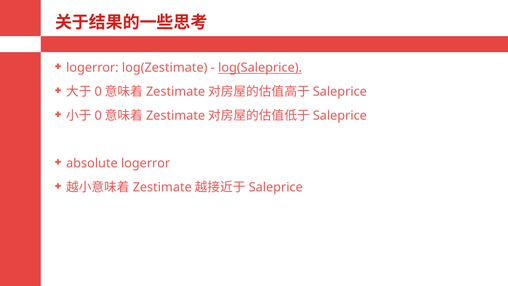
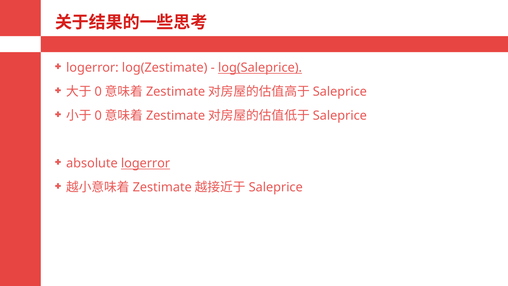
logerror underline: none -> present (146, 163)
